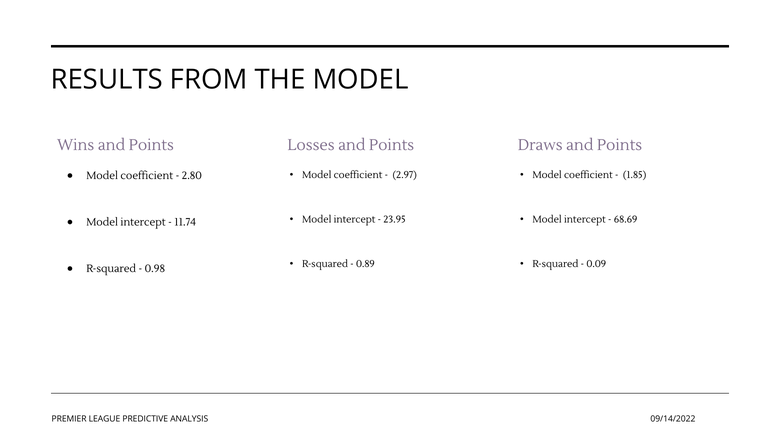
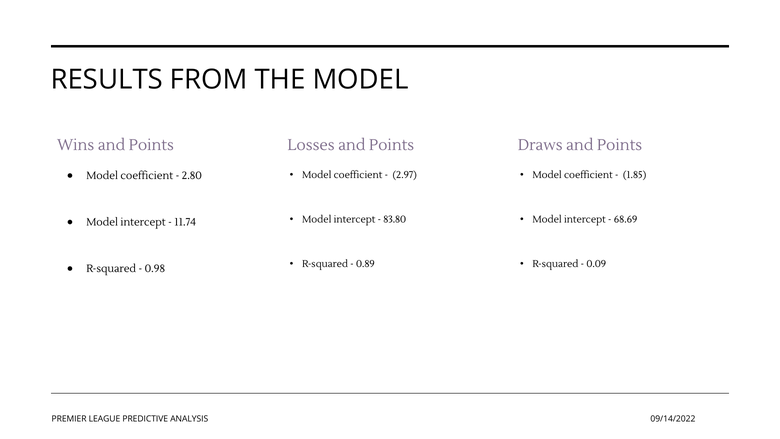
23.95: 23.95 -> 83.80 (395, 219)
